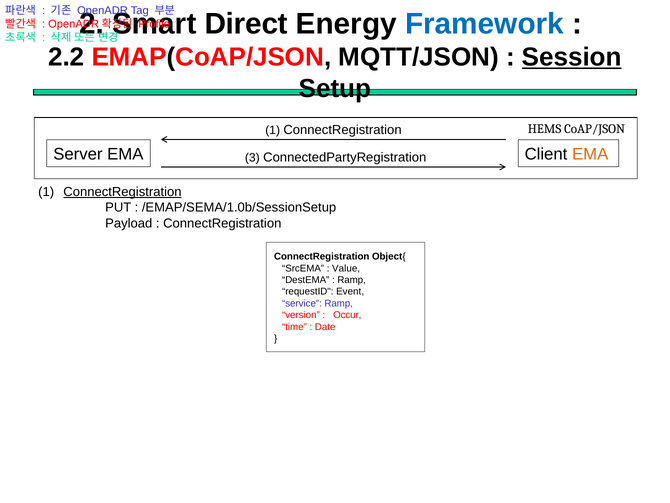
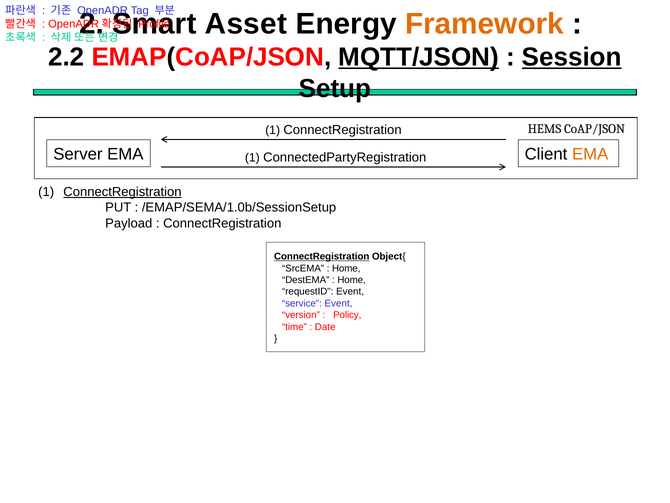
Direct: Direct -> Asset (246, 24)
Framework colour: blue -> orange (484, 24)
MQTT/JSON underline: none -> present (419, 57)
EMA 3: 3 -> 1 (252, 157)
ConnectRegistration underline: none -> present (322, 256)
Value: Value -> Home (346, 268)
Ramp: Ramp -> Home (352, 280)
service Ramp: Ramp -> Event (339, 303)
Occur: Occur -> Policy (347, 315)
